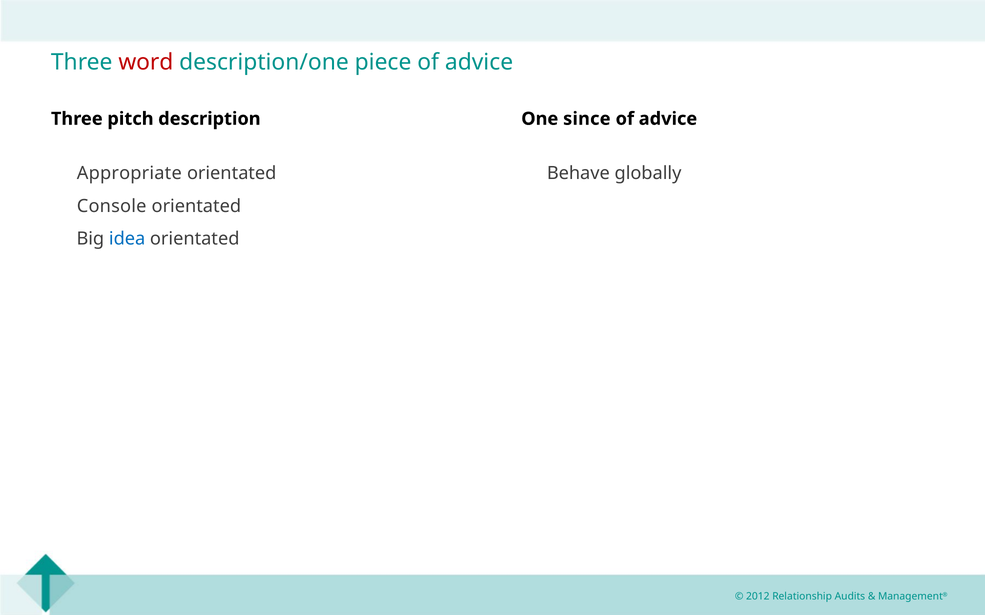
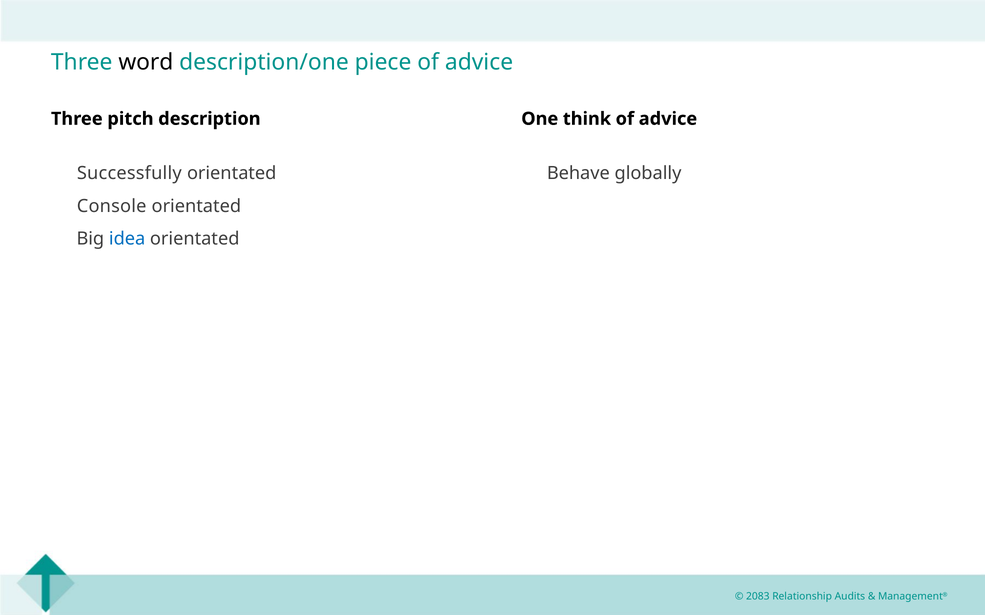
word colour: red -> black (146, 62)
since: since -> think (587, 119)
Appropriate: Appropriate -> Successfully (129, 174)
2012: 2012 -> 2083 (758, 597)
